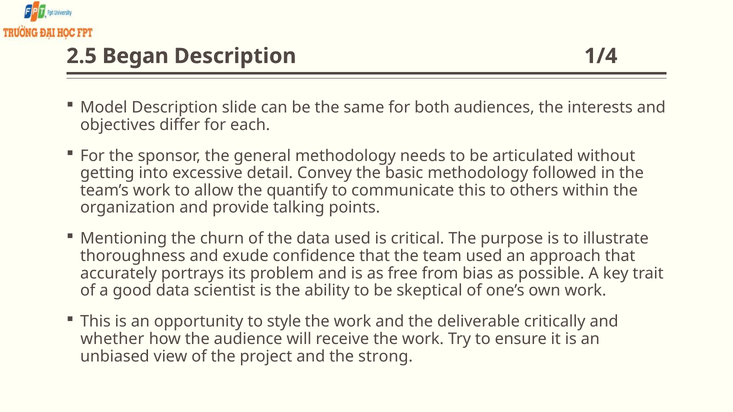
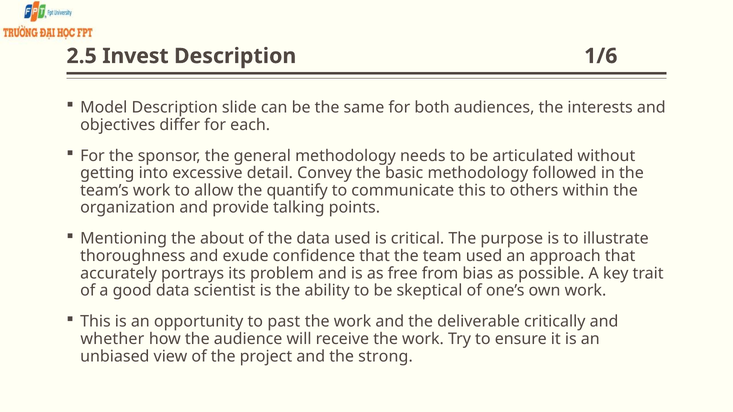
Began: Began -> Invest (135, 56)
1/4: 1/4 -> 1/6 (601, 56)
churn: churn -> about (222, 239)
style: style -> past (284, 322)
